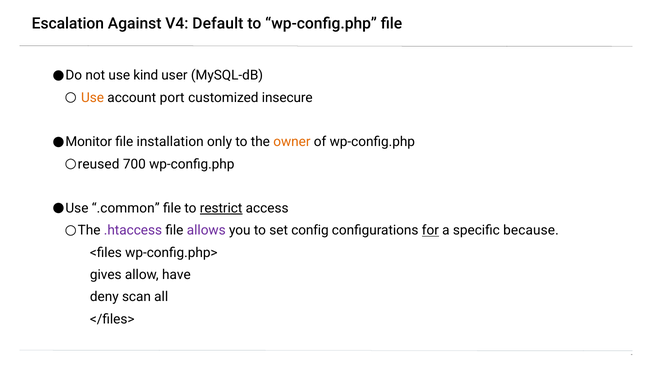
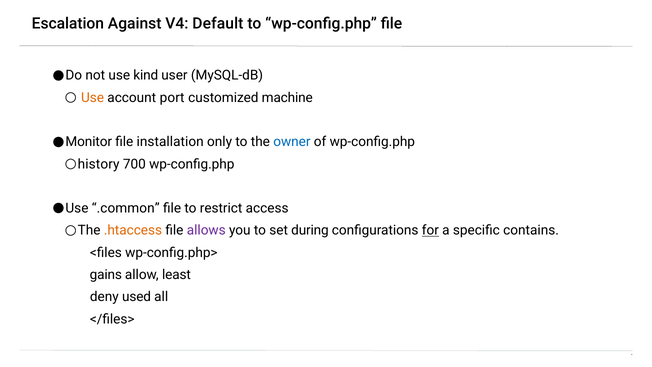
insecure: insecure -> machine (287, 98)
owner colour: orange -> blue (292, 142)
reused: reused -> history (99, 164)
restrict underline: present -> none (221, 208)
.htaccess colour: purple -> orange (133, 230)
config: config -> during (310, 230)
because: because -> contains (531, 230)
gives: gives -> gains (106, 275)
have: have -> least (176, 275)
scan: scan -> used (136, 297)
